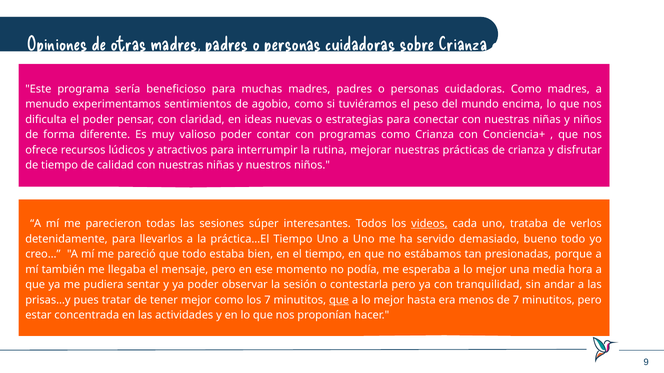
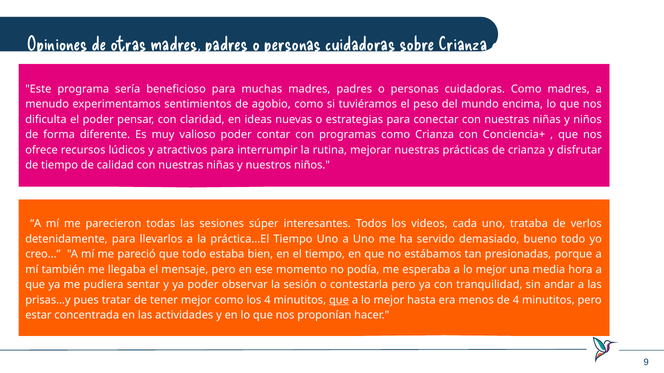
videos underline: present -> none (429, 224)
los 7: 7 -> 4 (267, 300)
de 7: 7 -> 4 (516, 300)
